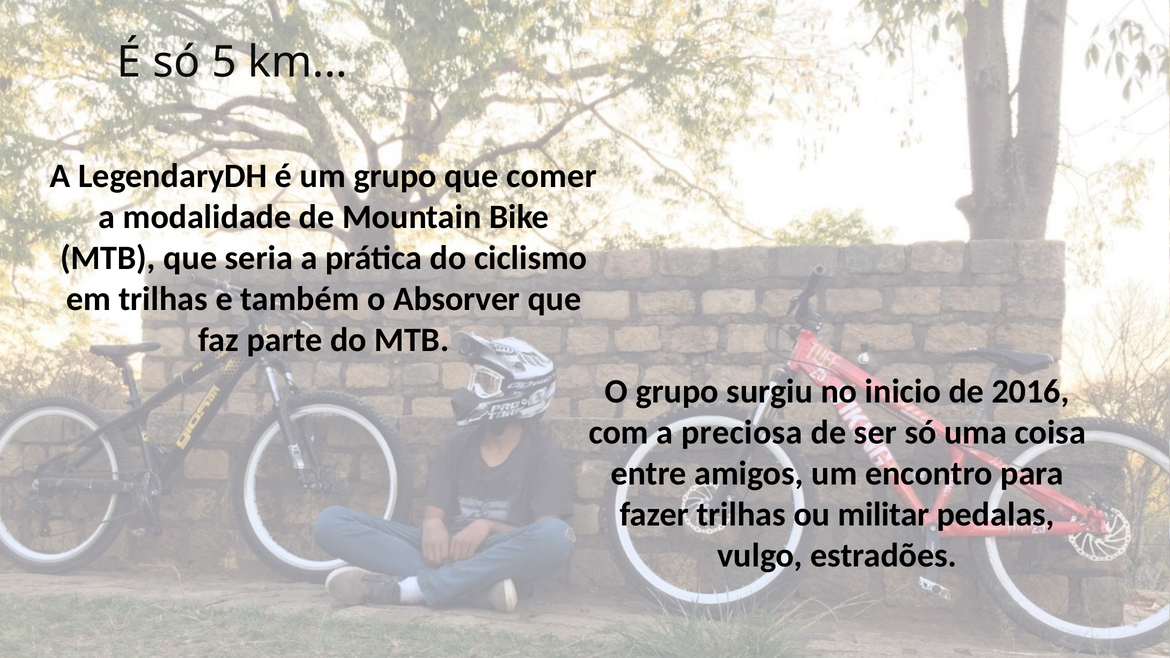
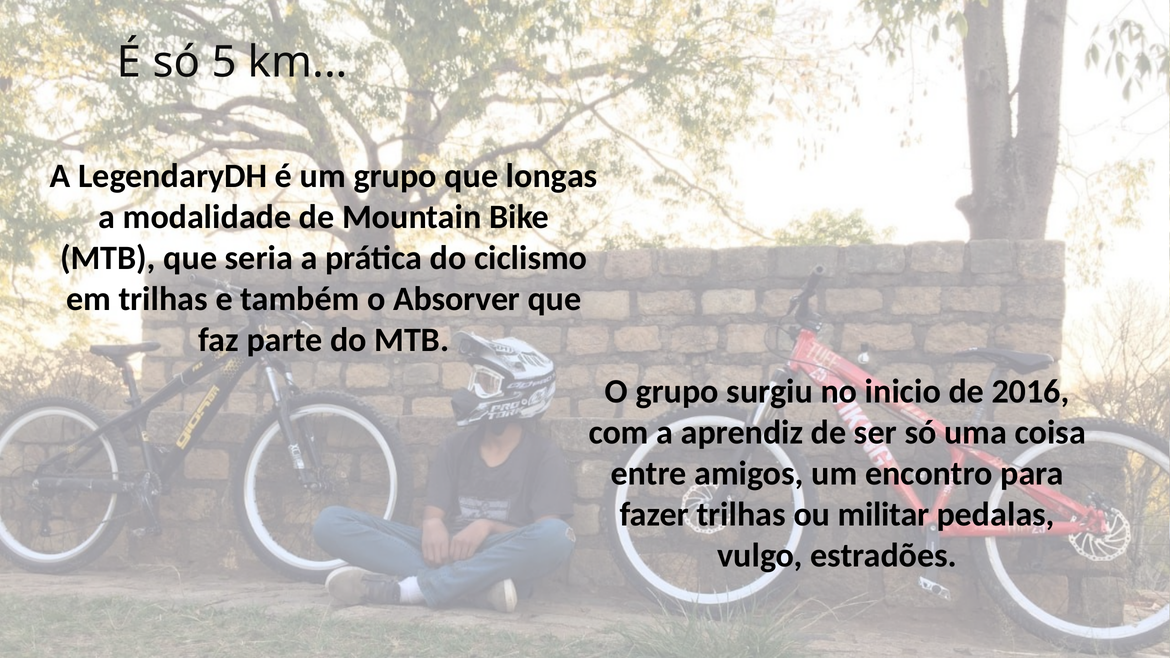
comer: comer -> longas (552, 176)
preciosa: preciosa -> aprendiz (742, 432)
